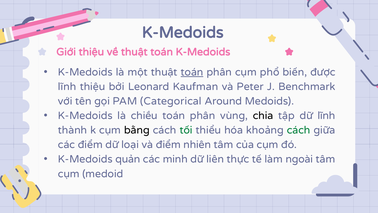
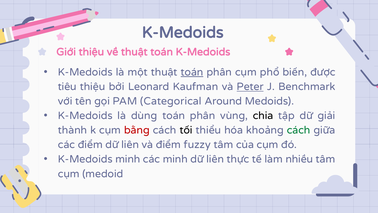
lĩnh: lĩnh -> tiêu (67, 87)
Peter underline: none -> present (250, 87)
chiều: chiều -> dùng (144, 116)
dữ lĩnh: lĩnh -> giải (326, 116)
bằng colour: black -> red (137, 130)
tối colour: green -> black (186, 130)
điểm dữ loại: loại -> liên (130, 145)
nhiên: nhiên -> fuzzy (197, 145)
K-Medoids quản: quản -> minh (128, 159)
ngoài: ngoài -> nhiều (299, 159)
